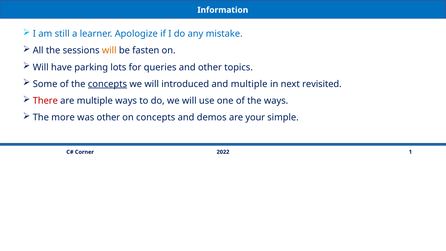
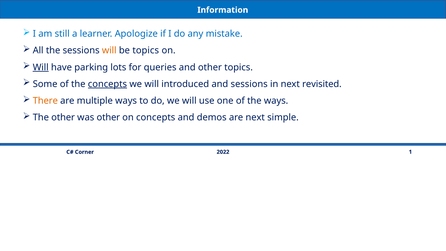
be fasten: fasten -> topics (146, 51)
Will underline: none -> present (41, 67)
and multiple: multiple -> sessions (249, 84)
There colour: red -> orange (45, 101)
The more: more -> other (63, 117)
are your: your -> next (255, 117)
